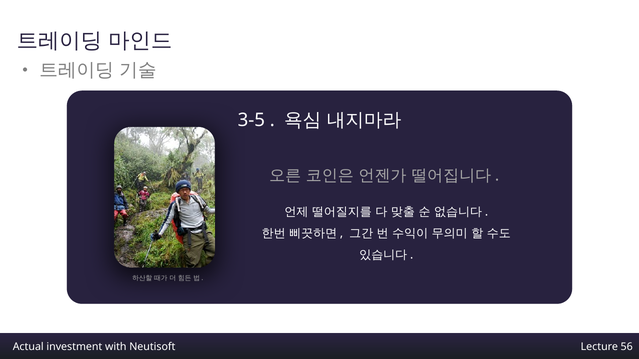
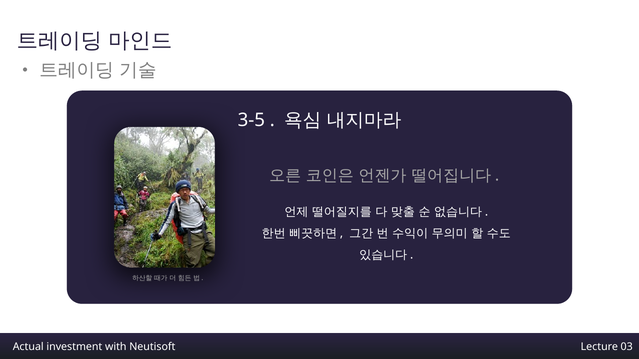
56: 56 -> 03 (627, 347)
